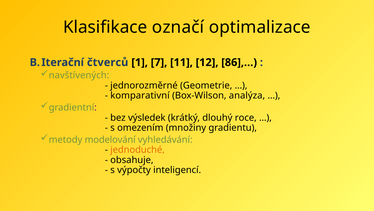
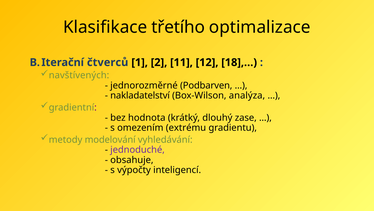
označí: označí -> třetího (178, 27)
7: 7 -> 2 (159, 62)
86],…: 86],… -> 18],… (239, 62)
Geometrie: Geometrie -> Podbarven (206, 85)
komparativní: komparativní -> nakladatelství (140, 95)
výsledek: výsledek -> hodnota (147, 117)
roce: roce -> zase (246, 117)
množiny: množiny -> extrému (186, 127)
jednoduché colour: orange -> purple (138, 149)
